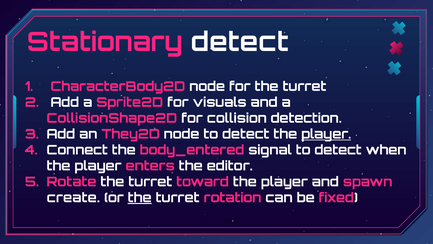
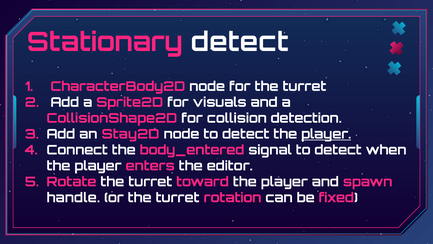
They2D: They2D -> Stay2D (131, 134)
create: create -> handle (73, 197)
the underline: present -> none (140, 197)
